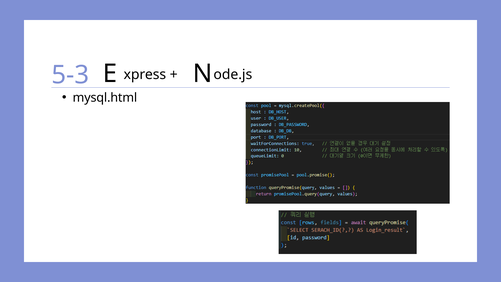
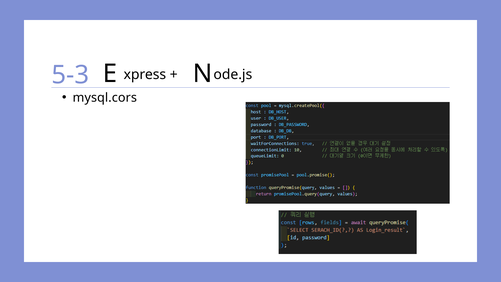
mysql.html: mysql.html -> mysql.cors (105, 97)
